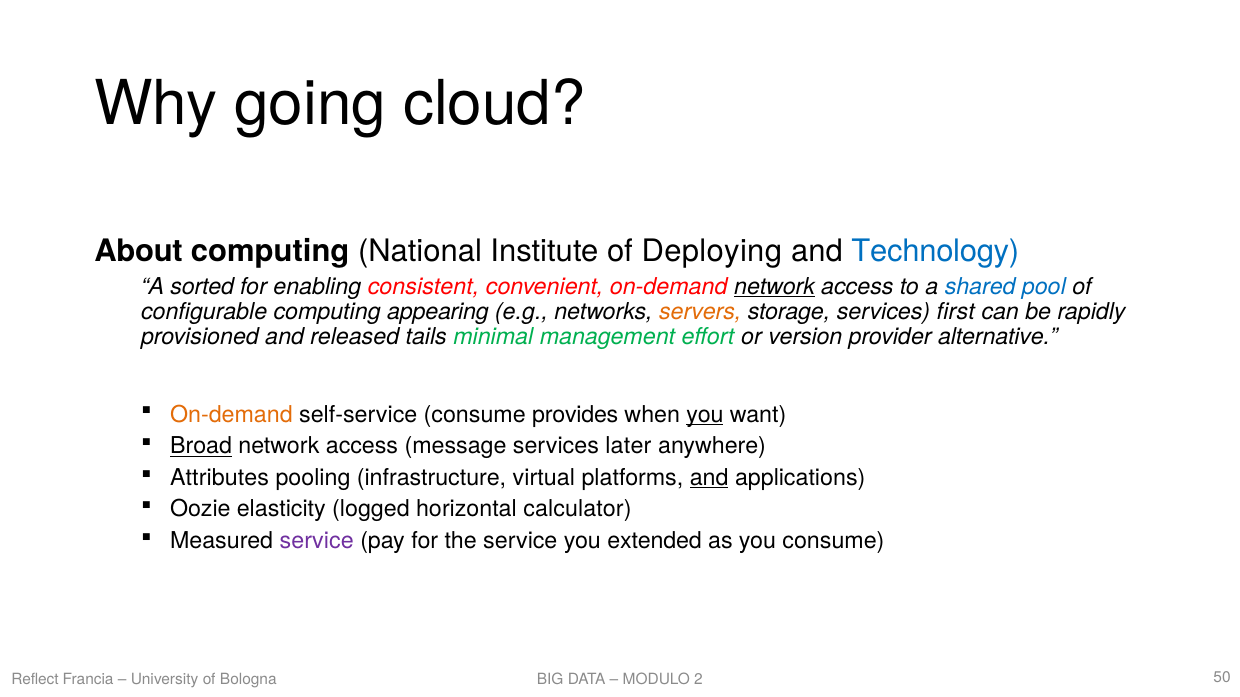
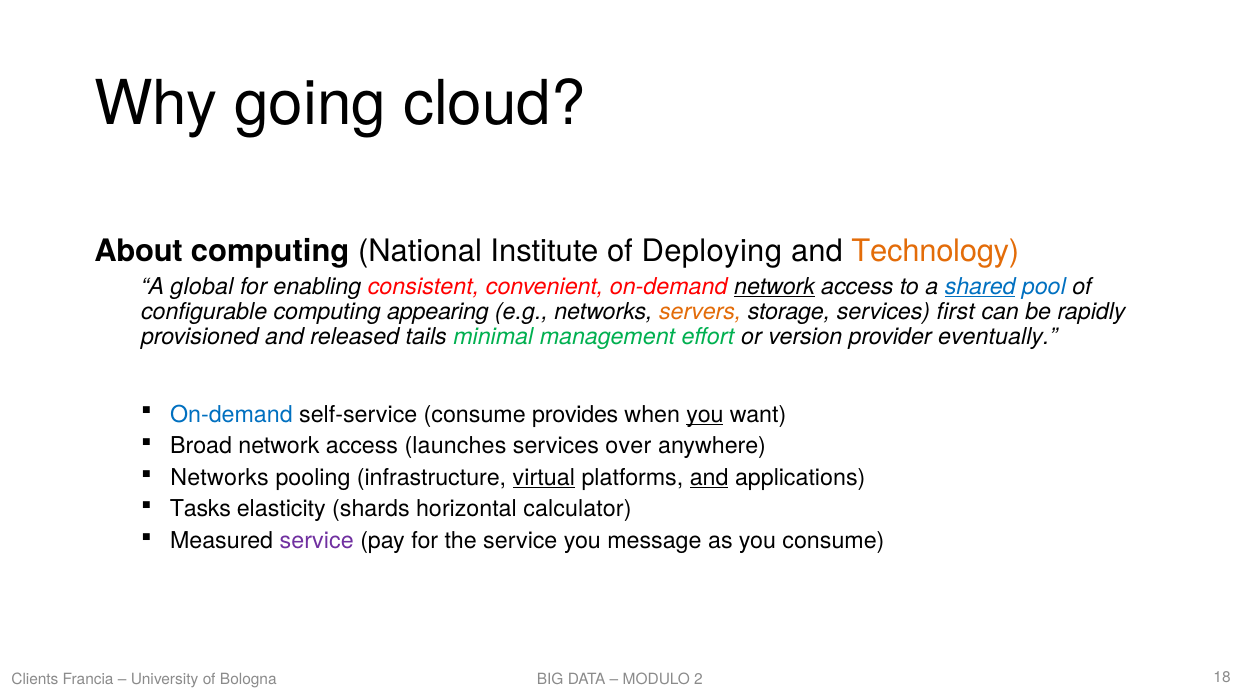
Technology colour: blue -> orange (935, 251)
sorted: sorted -> global (202, 287)
shared underline: none -> present (980, 287)
alternative: alternative -> eventually (998, 337)
On-demand colour: orange -> blue (231, 415)
Broad underline: present -> none (201, 447)
message: message -> launches (455, 447)
later: later -> over (628, 447)
Attributes: Attributes -> Networks (220, 478)
virtual underline: none -> present (544, 478)
Oozie: Oozie -> Tasks (200, 510)
logged: logged -> shards (371, 510)
extended: extended -> message (654, 541)
Reflect: Reflect -> Clients (35, 680)
50: 50 -> 18 (1222, 678)
